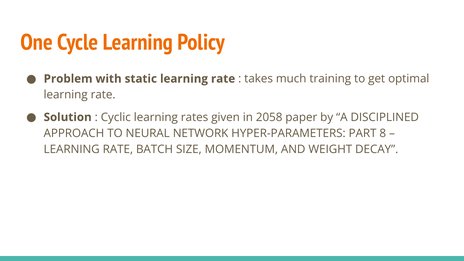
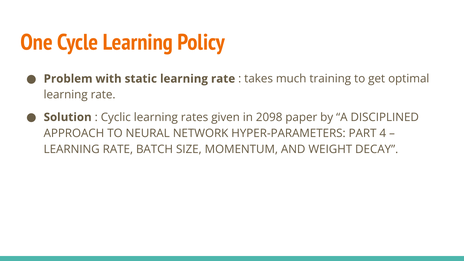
2058: 2058 -> 2098 (269, 117)
8: 8 -> 4 (383, 133)
